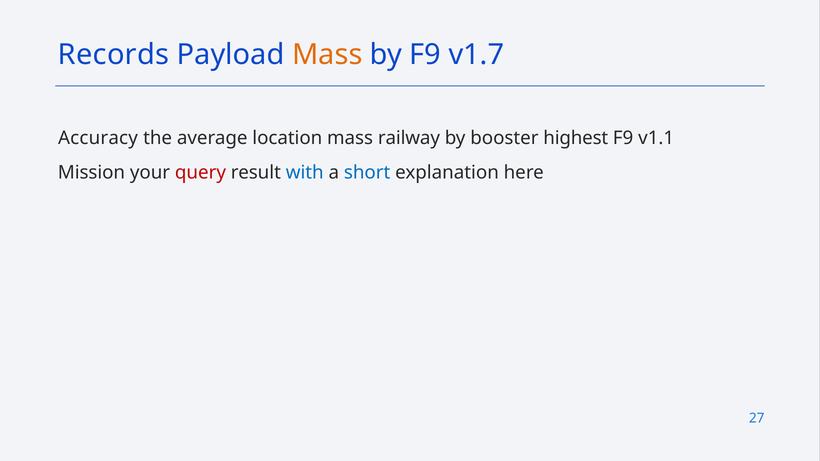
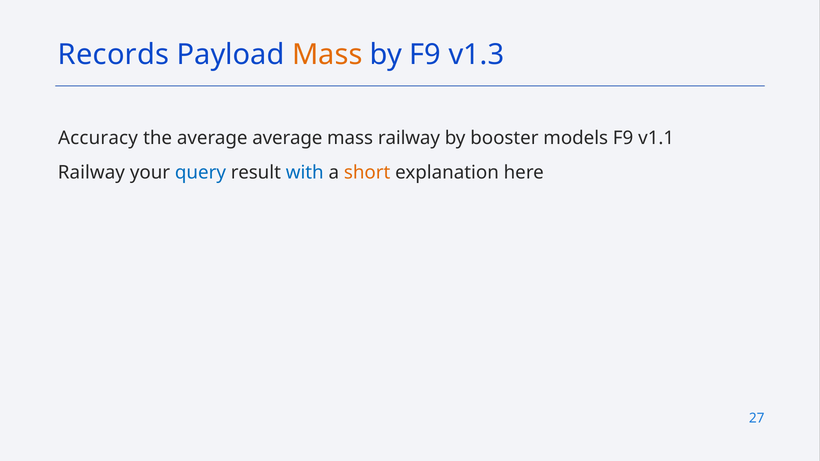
v1.7: v1.7 -> v1.3 (476, 55)
average location: location -> average (287, 138)
highest: highest -> models (576, 138)
Mission: Mission -> Railway (91, 173)
query colour: red -> blue (200, 173)
short colour: blue -> orange (367, 173)
